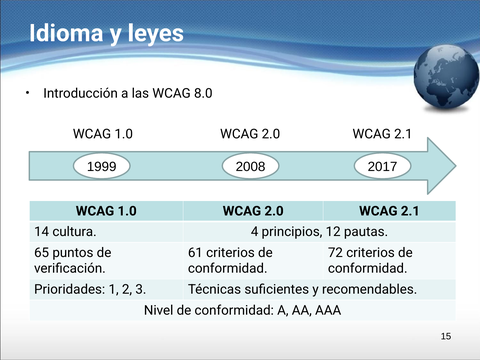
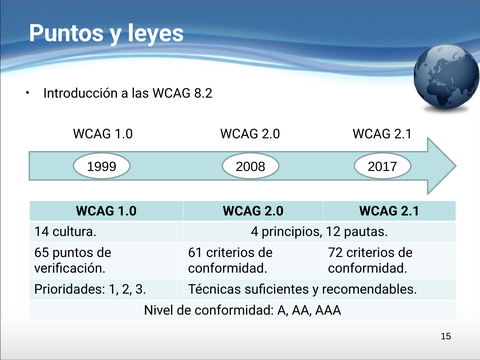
Idioma: Idioma -> Puntos (66, 33)
8.0: 8.0 -> 8.2 (203, 94)
